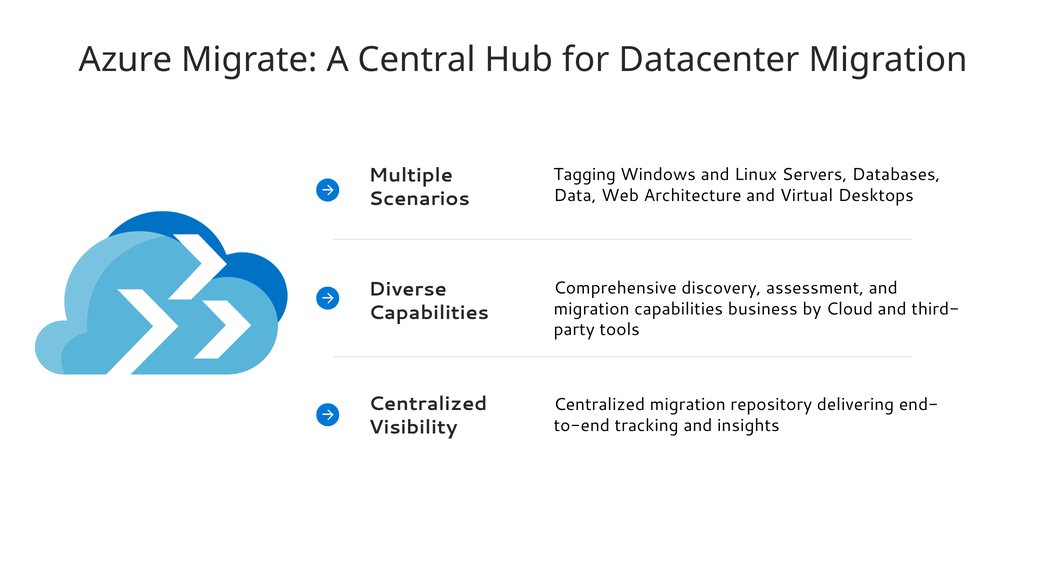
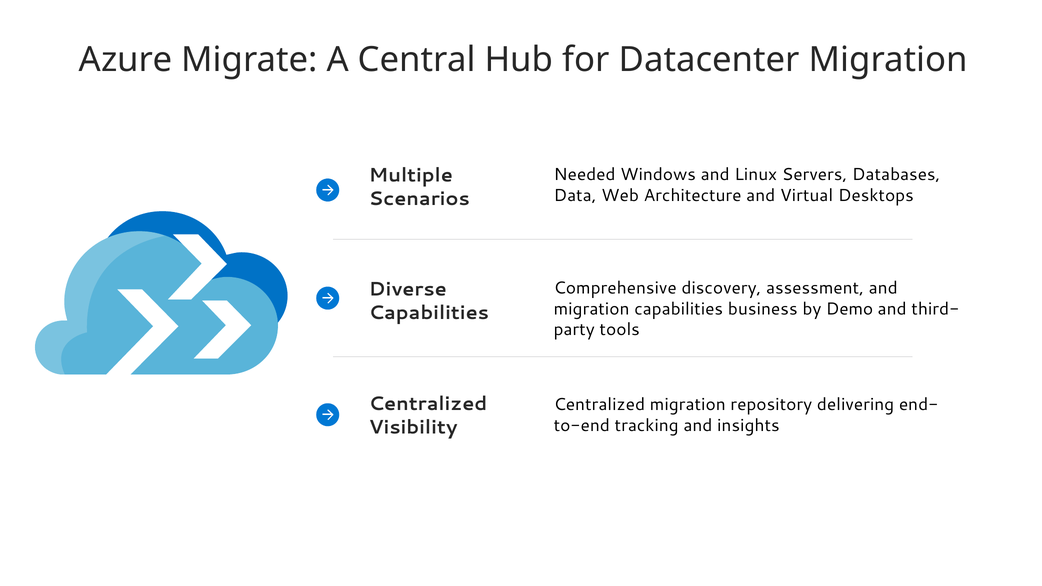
Tagging: Tagging -> Needed (585, 175)
Cloud: Cloud -> Demo (850, 309)
